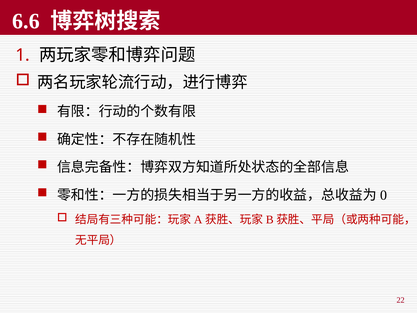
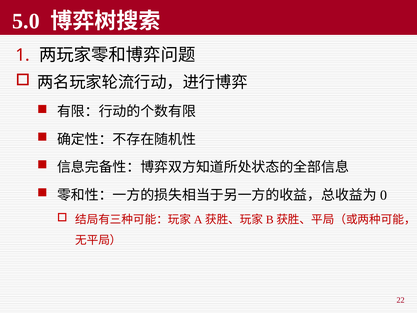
6.6: 6.6 -> 5.0 (26, 21)
